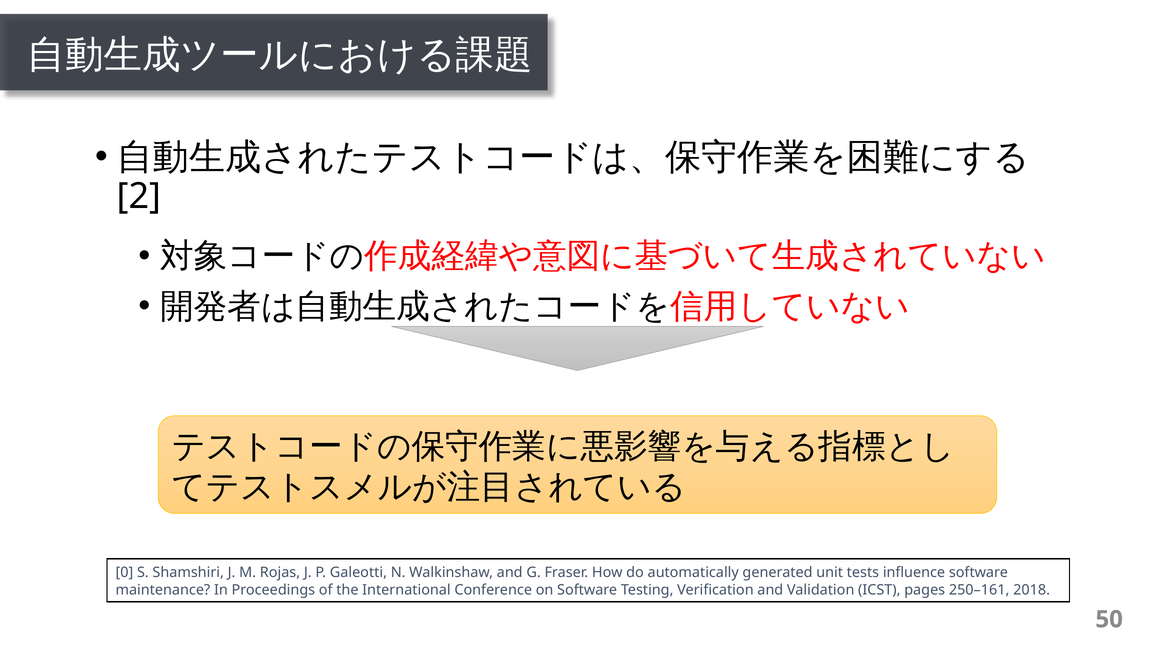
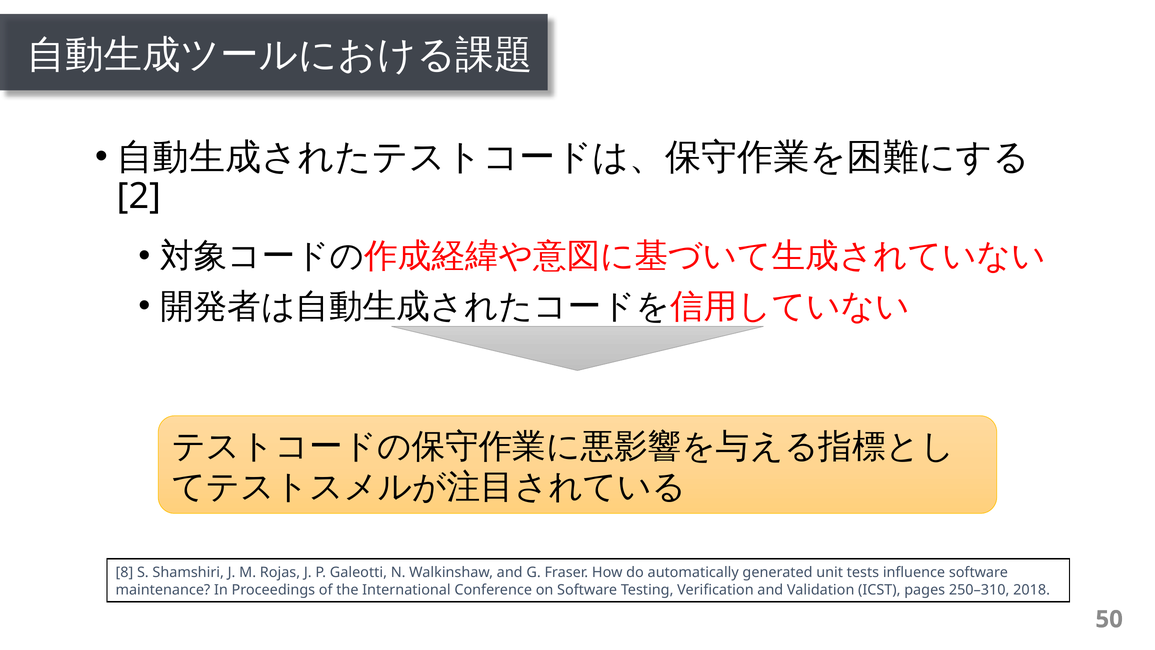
0: 0 -> 8 (124, 572)
250–161: 250–161 -> 250–310 (979, 590)
